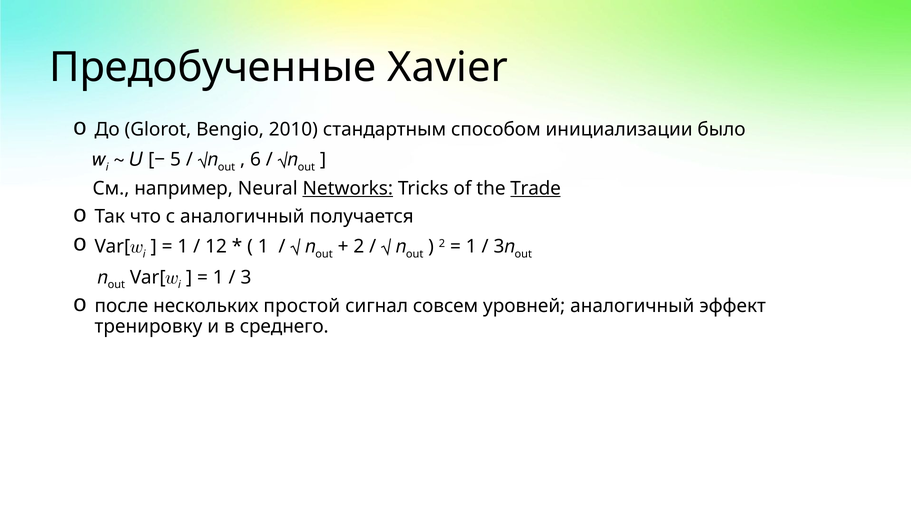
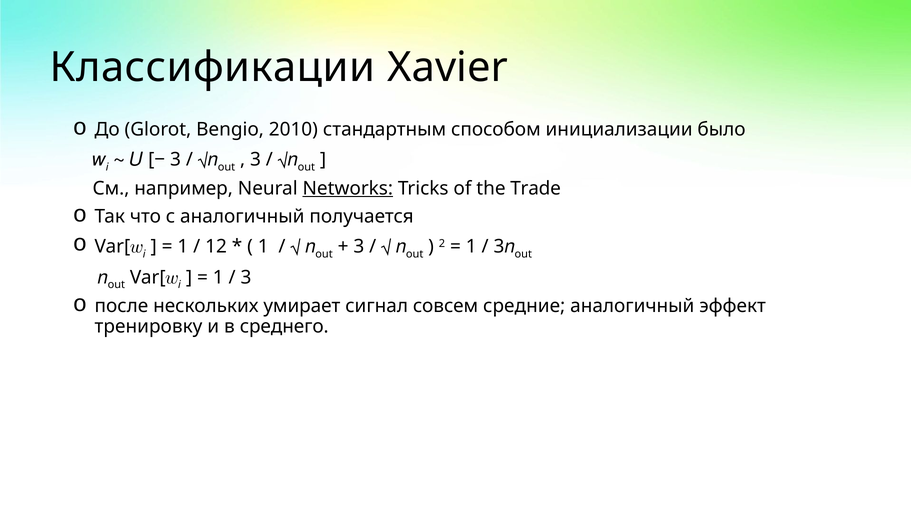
Предобученные: Предобученные -> Классификации (213, 68)
5: 5 -> 3 (176, 160)
6: 6 -> 3 (255, 160)
Trade underline: present -> none (536, 188)
2: 2 -> 3 (359, 247)
простой: простой -> умирает (302, 306)
уровней: уровней -> средние (524, 306)
